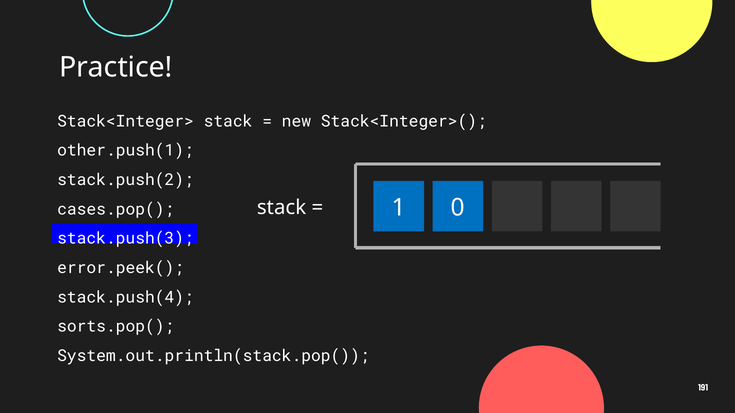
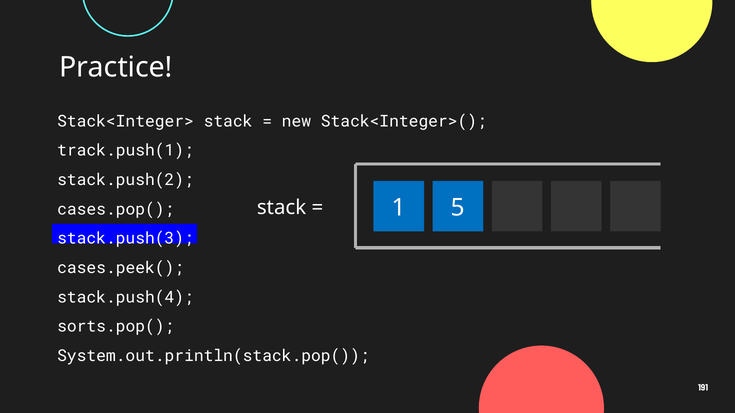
other.push(1: other.push(1 -> track.push(1 (126, 151)
0: 0 -> 5 (458, 208)
error.peek(: error.peek( -> cases.peek( (121, 268)
